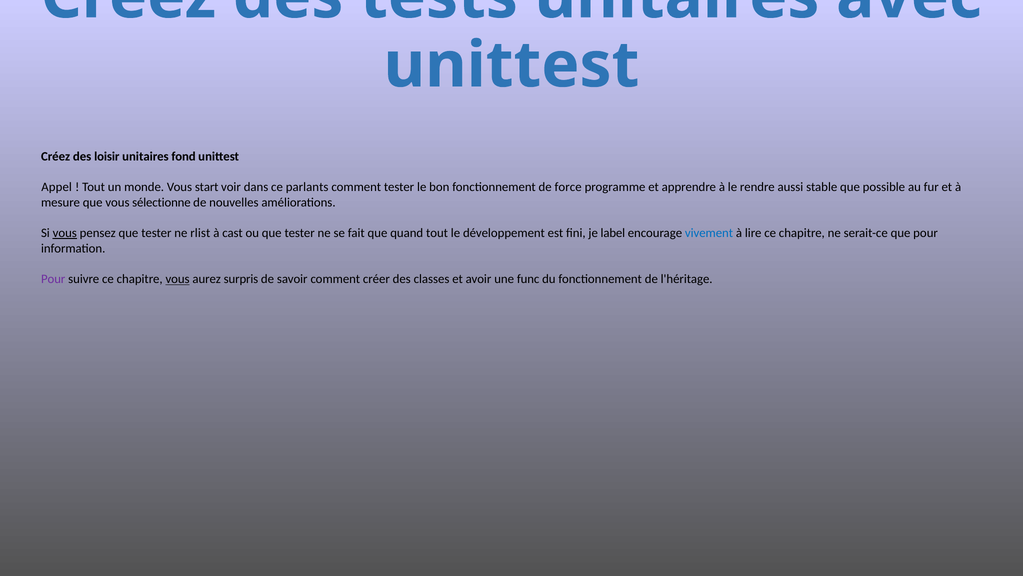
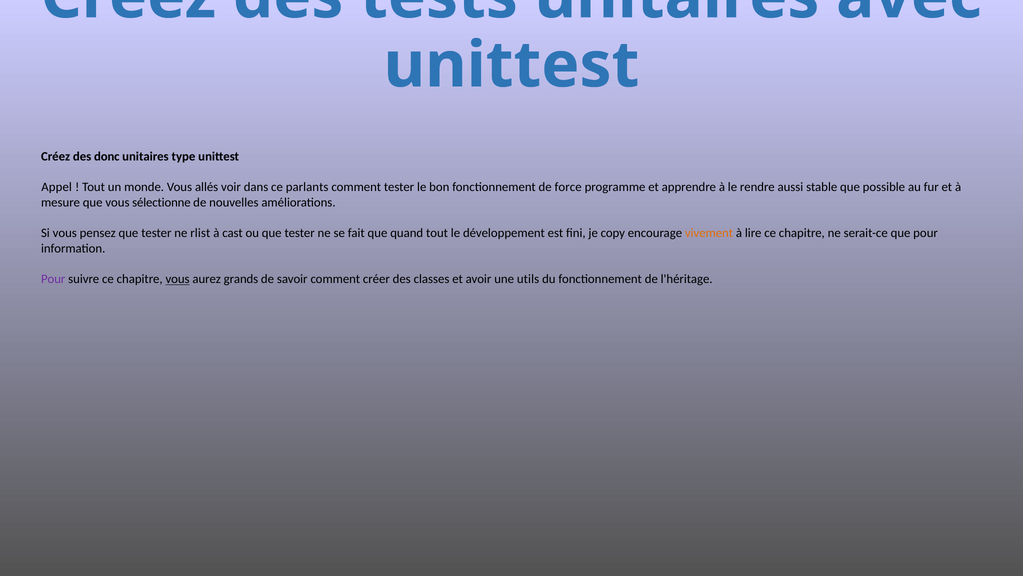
loisir: loisir -> donc (107, 156)
fond: fond -> type (183, 156)
start: start -> allés (207, 187)
vous underline: present -> none (65, 233)
label: label -> copy (613, 233)
vivement colour: blue -> orange (709, 233)
surpris: surpris -> grands (241, 279)
func: func -> utils (528, 279)
